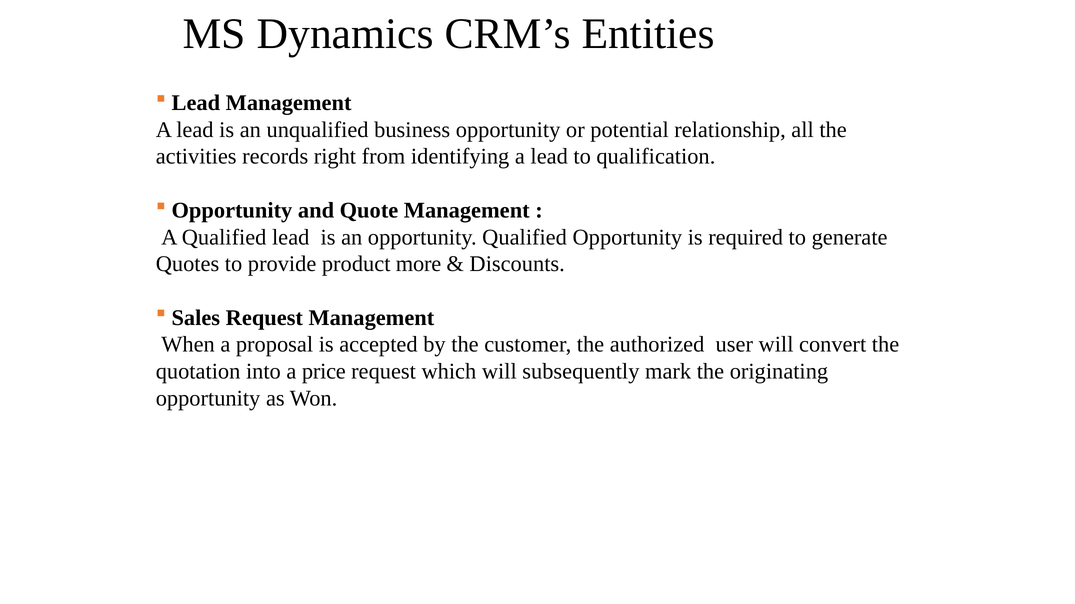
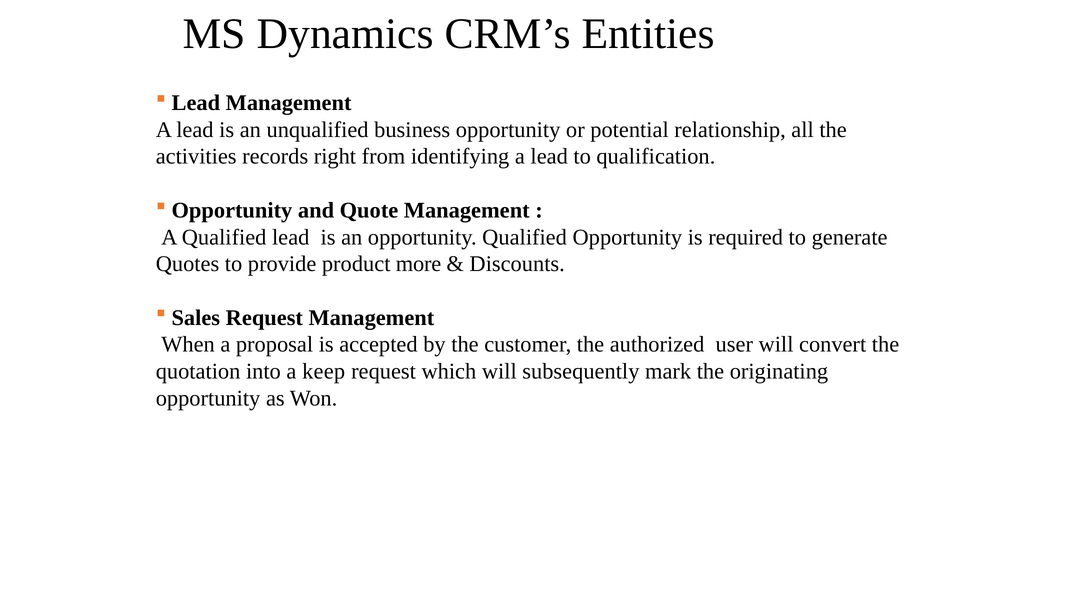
price: price -> keep (324, 372)
